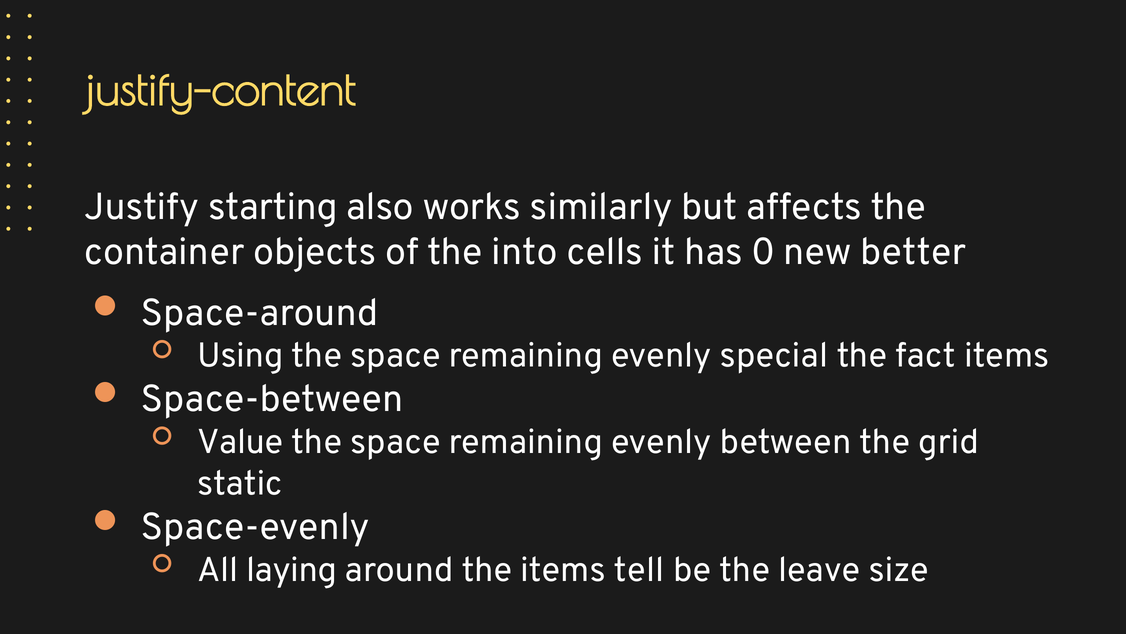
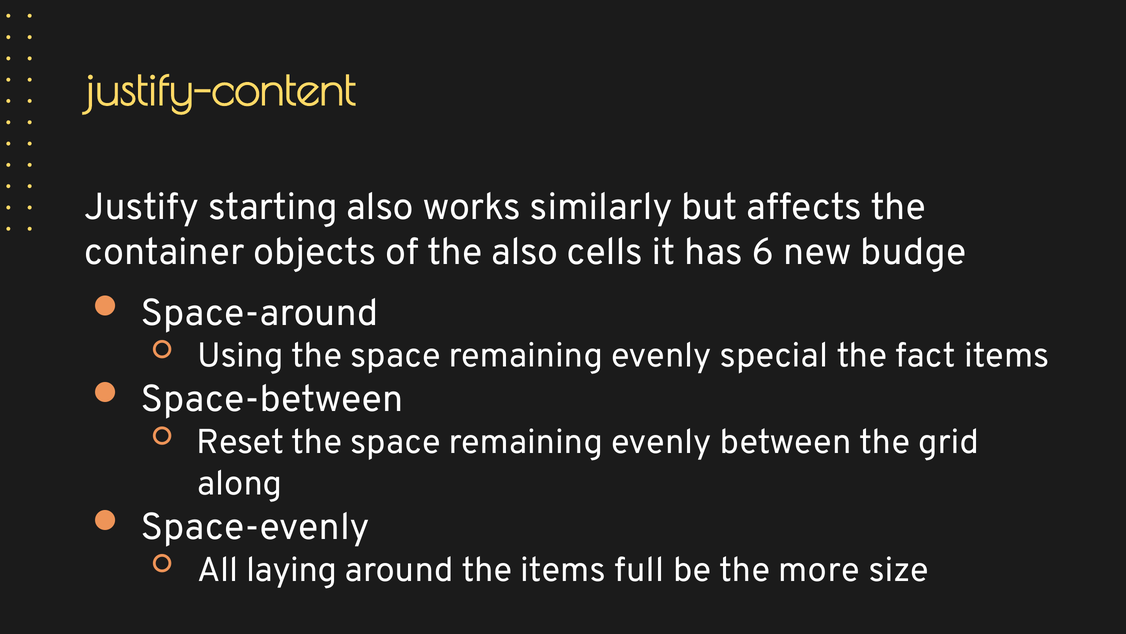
the into: into -> also (525, 252)
0: 0 -> 6 (763, 252)
better: better -> budge (913, 252)
Value: Value -> Reset (240, 442)
static: static -> along (240, 483)
tell: tell -> full (639, 569)
leave: leave -> more (819, 569)
